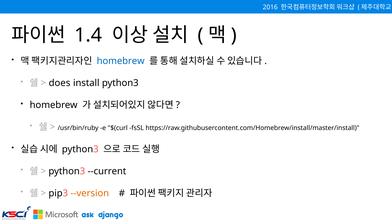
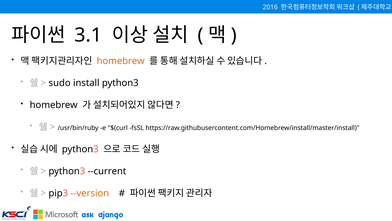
1.4: 1.4 -> 3.1 (88, 35)
homebrew colour: blue -> orange (121, 61)
does: does -> sudo (60, 83)
